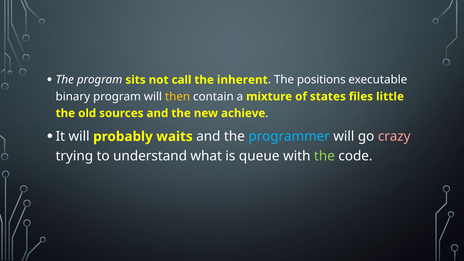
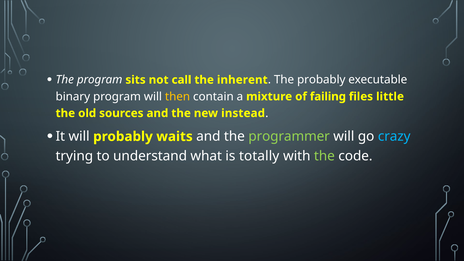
The positions: positions -> probably (321, 80)
states: states -> failing (328, 97)
achieve: achieve -> instead (243, 113)
programmer colour: light blue -> light green (289, 137)
crazy colour: pink -> light blue (394, 137)
queue: queue -> totally (259, 156)
